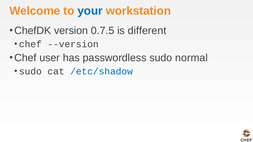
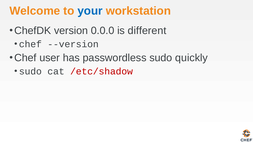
0.7.5: 0.7.5 -> 0.0.0 (103, 31)
normal: normal -> quickly (192, 58)
/etc/shadow colour: blue -> red (102, 72)
